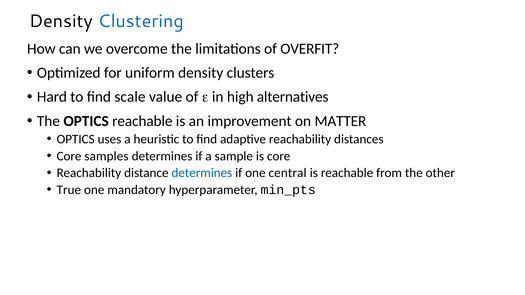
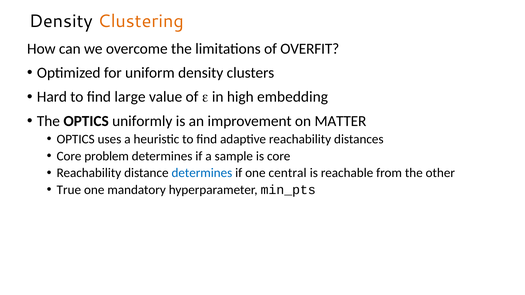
Clustering colour: blue -> orange (141, 21)
scale: scale -> large (130, 97)
alternatives: alternatives -> embedding (293, 97)
OPTICS reachable: reachable -> uniformly (142, 121)
samples: samples -> problem (107, 156)
